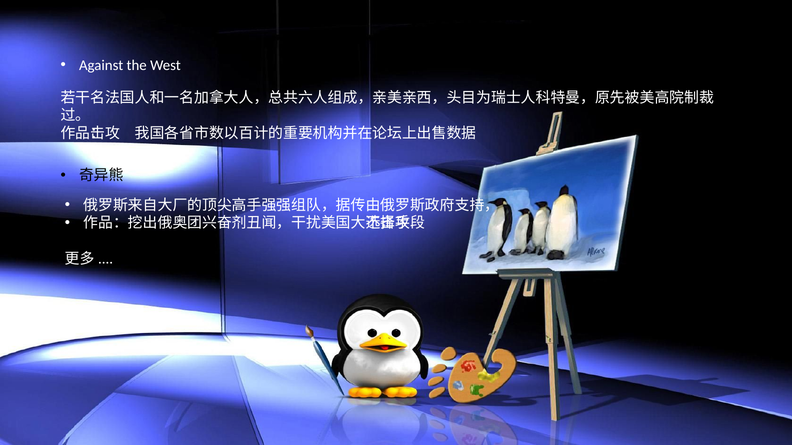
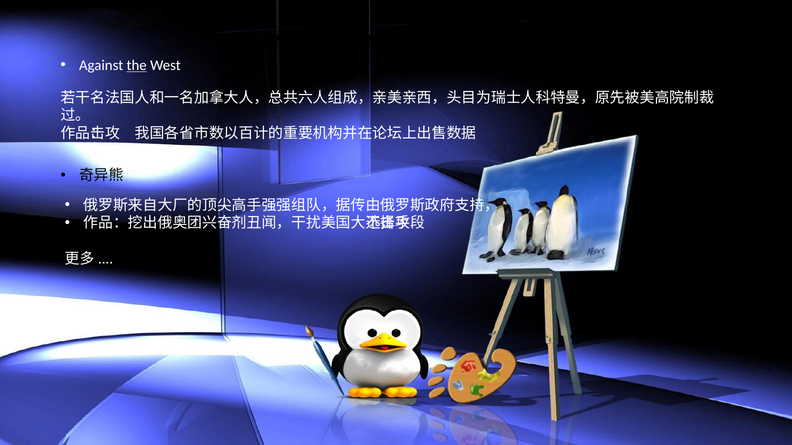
the underline: none -> present (137, 65)
